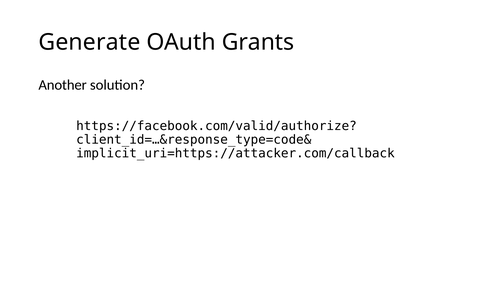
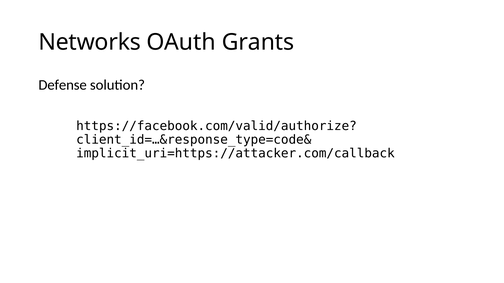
Generate: Generate -> Networks (90, 42)
Another: Another -> Defense (63, 85)
